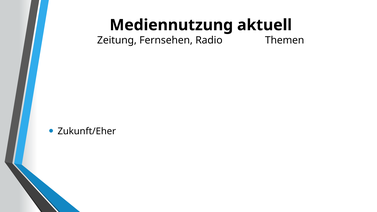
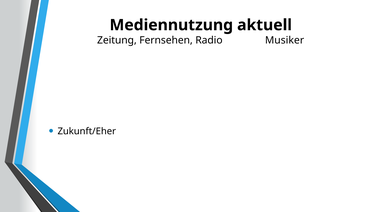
Themen: Themen -> Musiker (285, 40)
